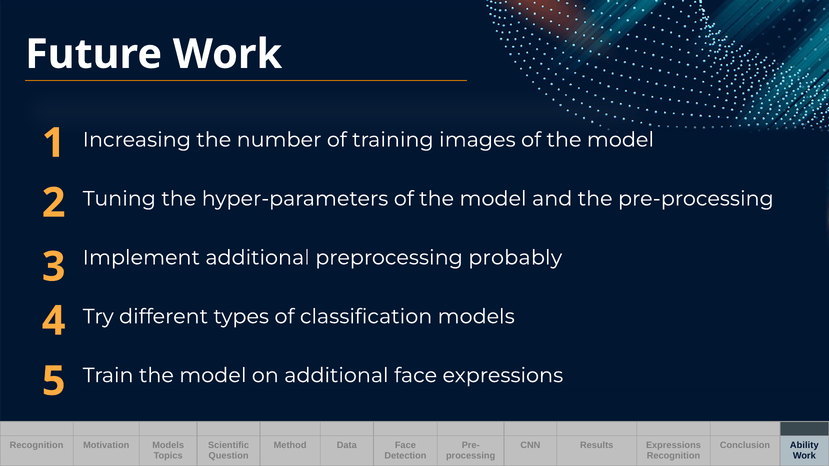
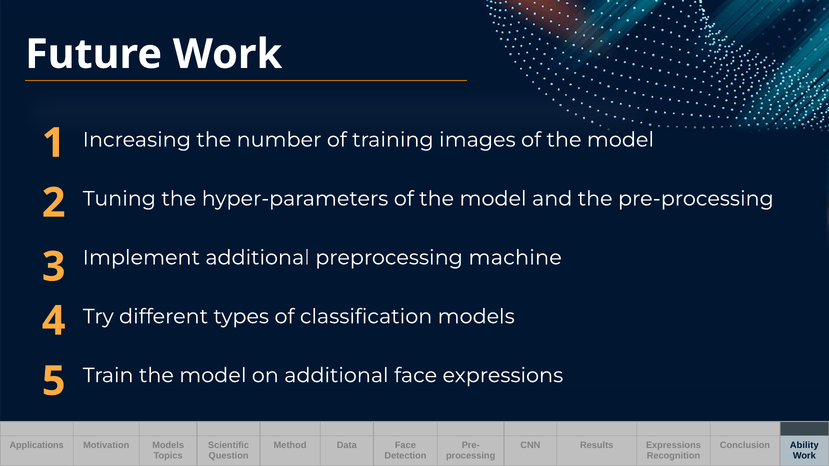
probably: probably -> machine (515, 258)
Recognition: Recognition -> Applications (37, 445)
